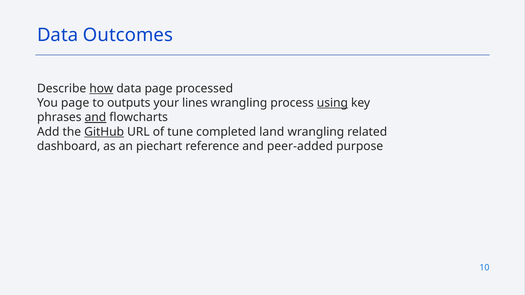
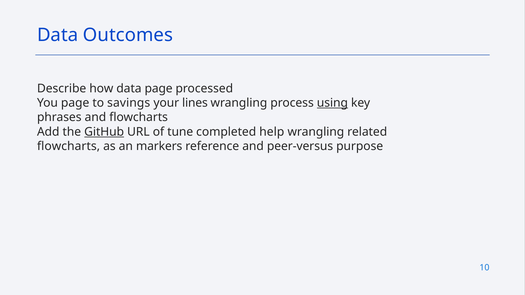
how underline: present -> none (101, 89)
outputs: outputs -> savings (129, 103)
and underline: present -> none (95, 117)
land: land -> help (272, 132)
dashboard: dashboard -> flowcharts (69, 146)
piechart: piechart -> markers (159, 146)
peer-added: peer-added -> peer-versus (300, 146)
